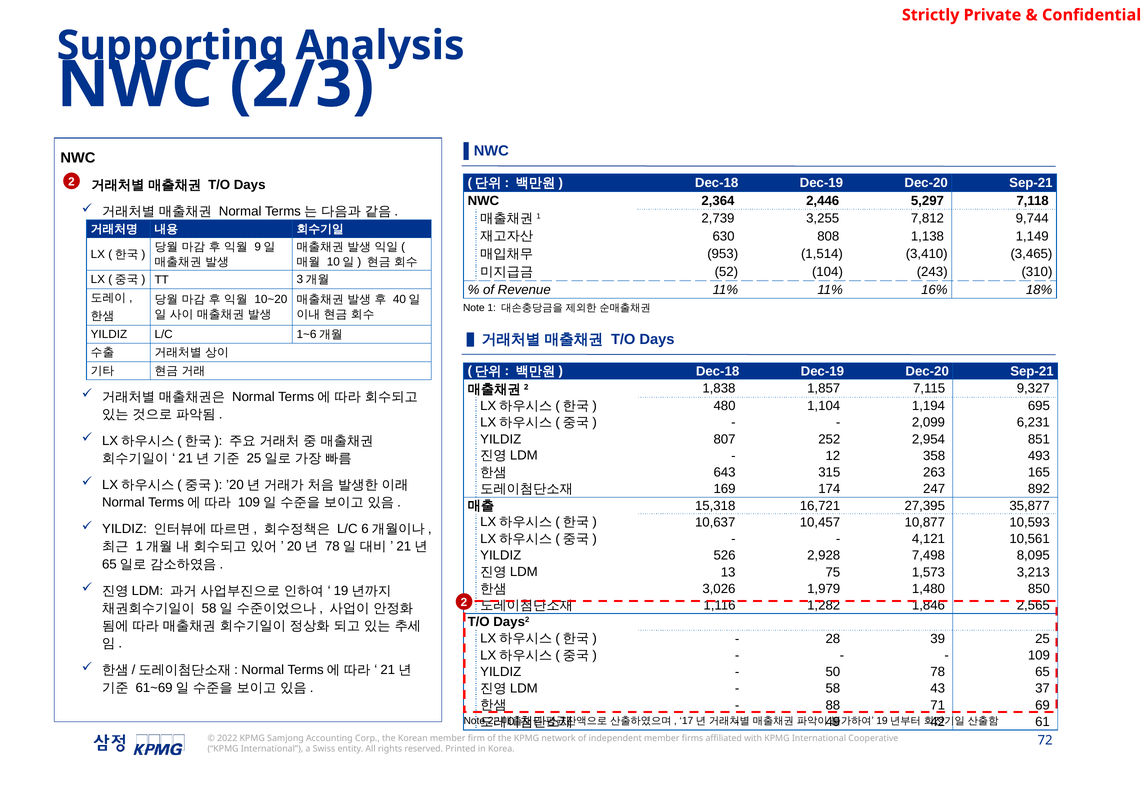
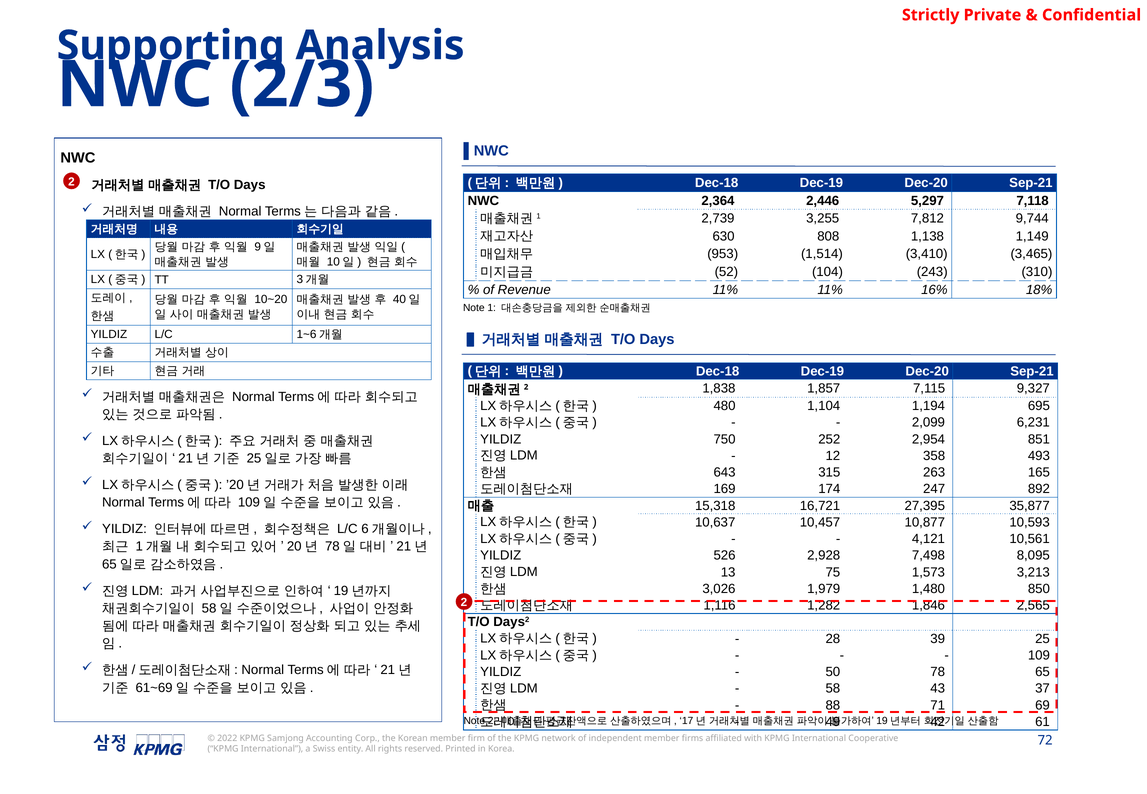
807: 807 -> 750 (725, 439)
